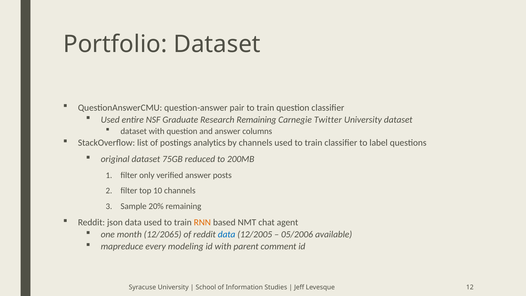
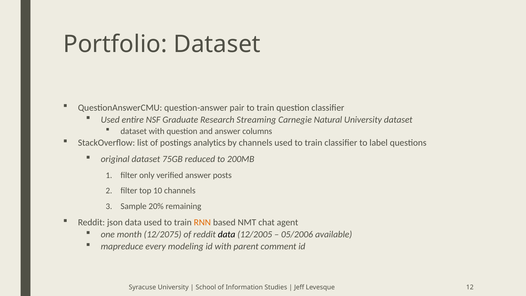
Research Remaining: Remaining -> Streaming (256, 120)
Twitter: Twitter -> Natural (328, 120)
12/2065: 12/2065 -> 12/2075 (163, 234)
data colour: blue -> black (227, 234)
